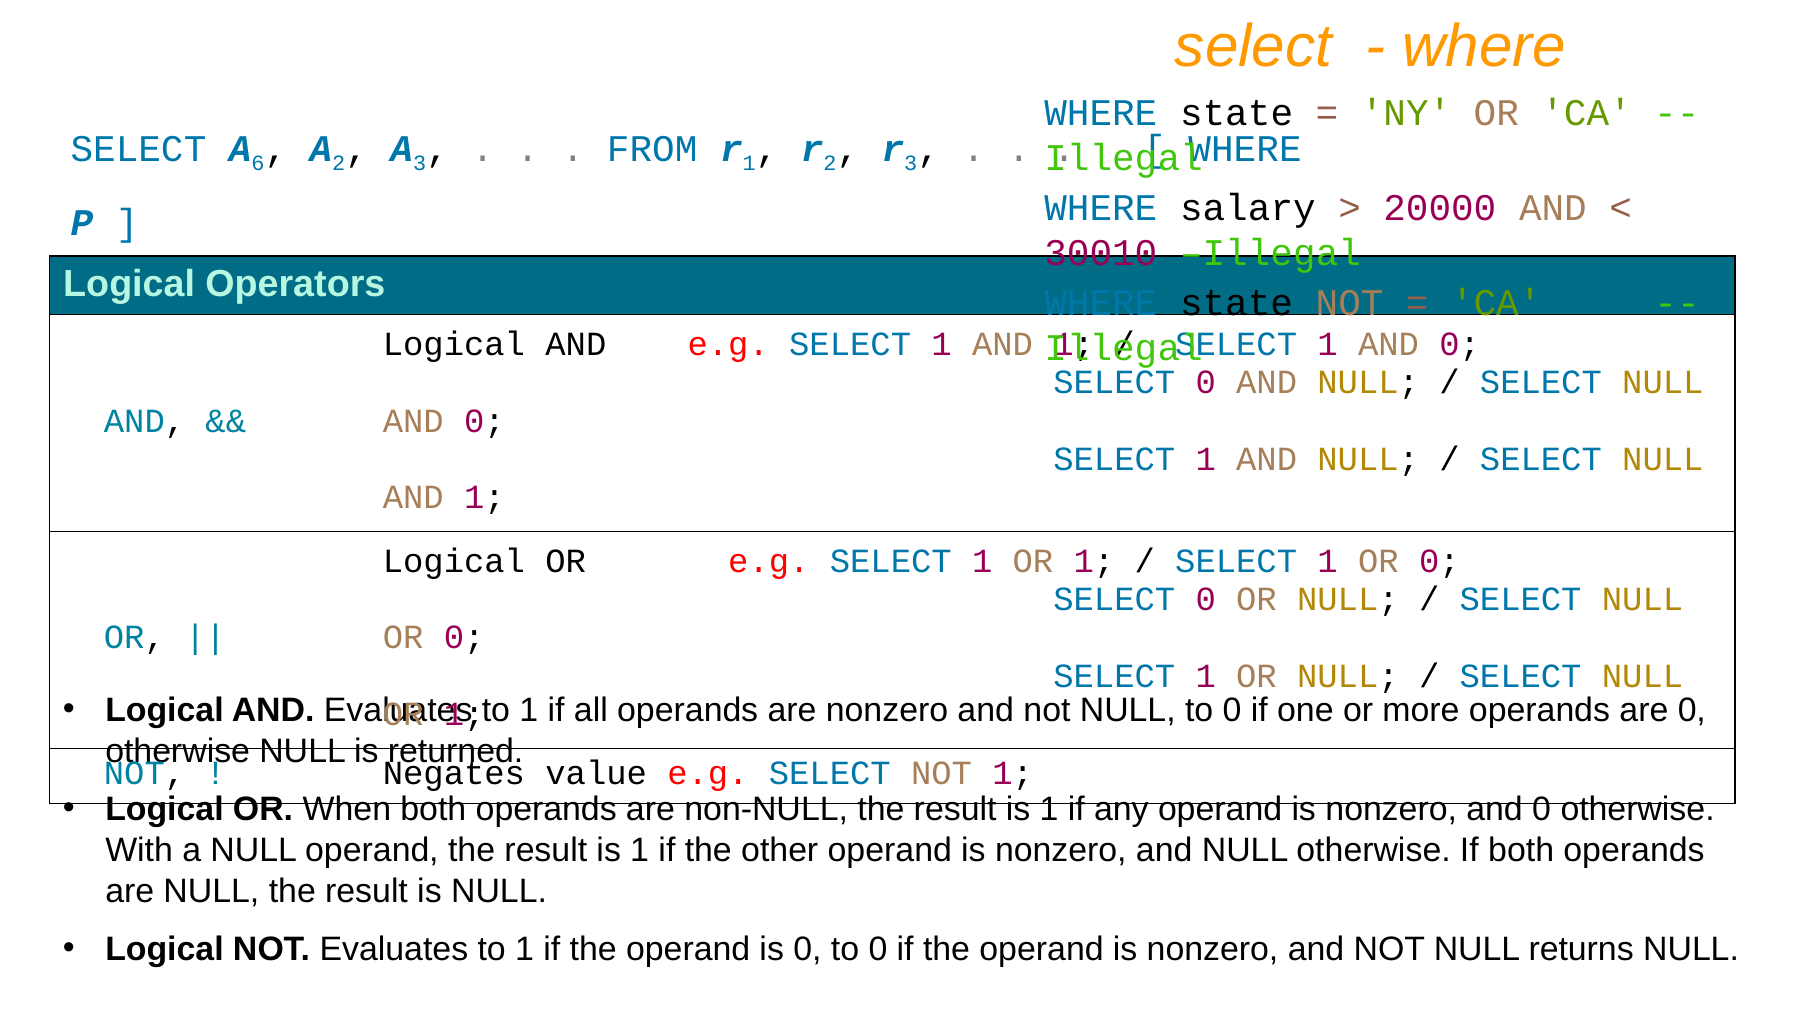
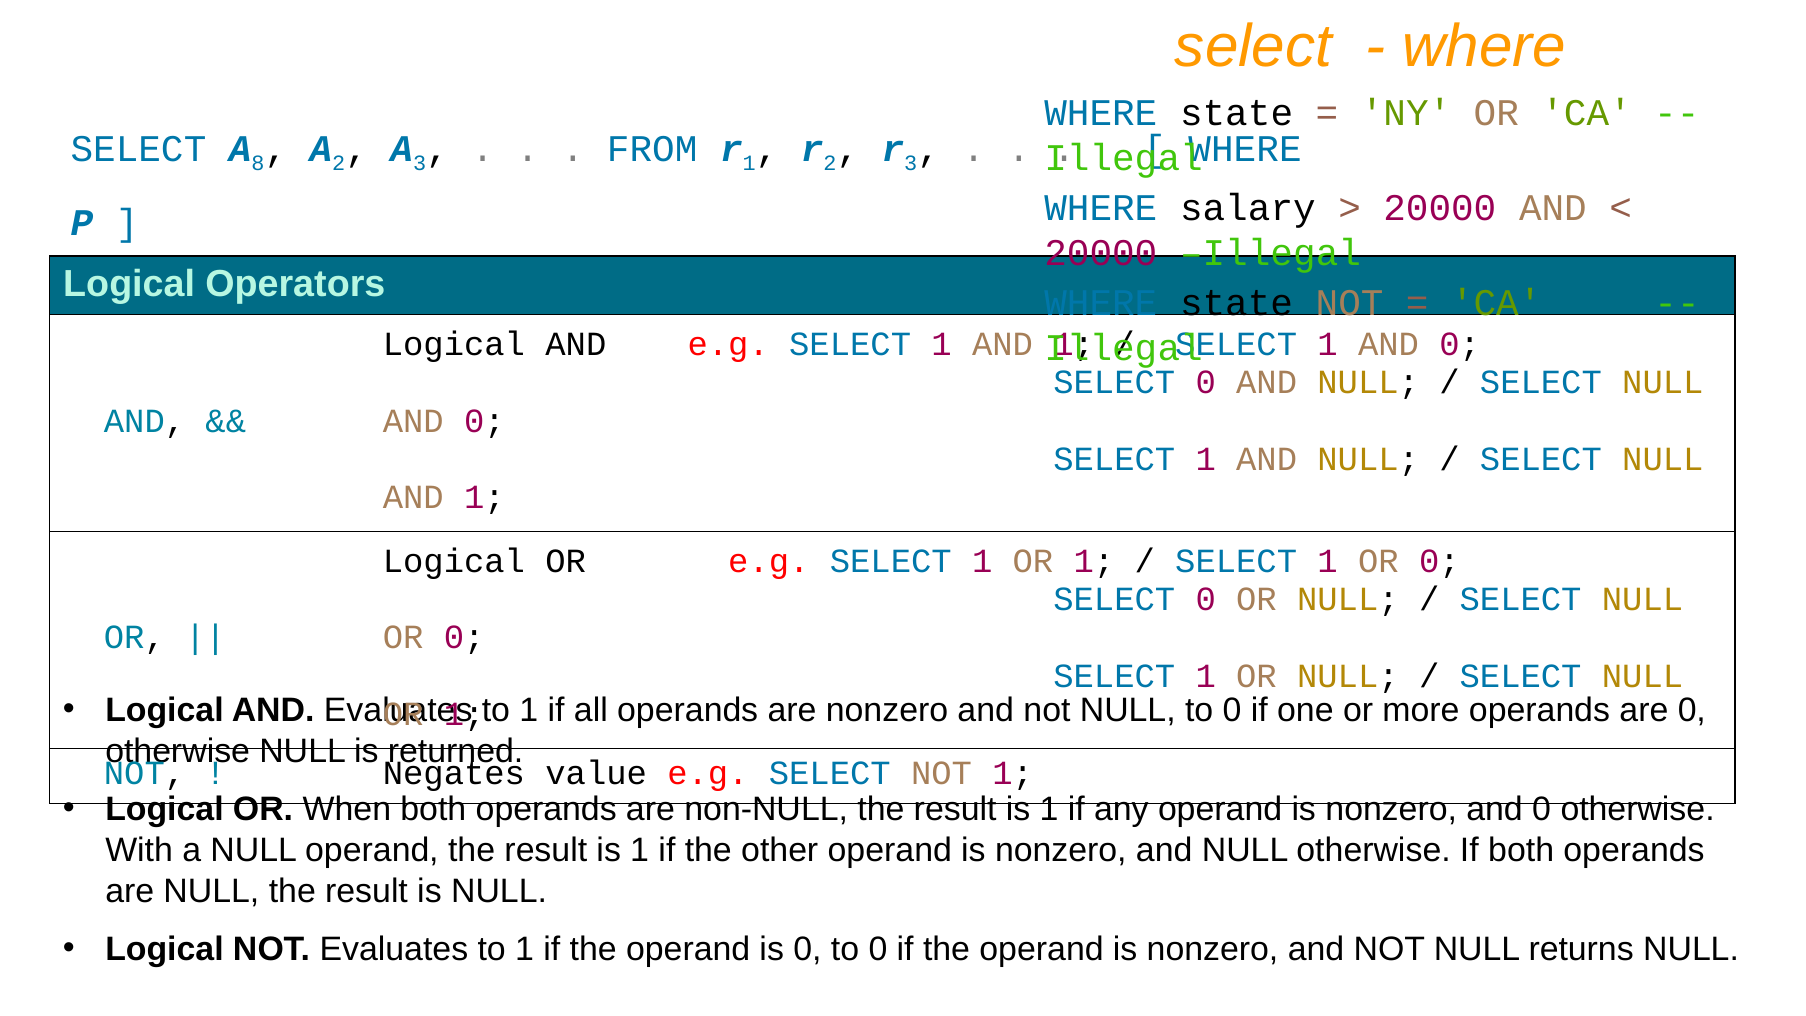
6: 6 -> 8 (258, 164)
30010: 30010 -> 20000 (1101, 253)
